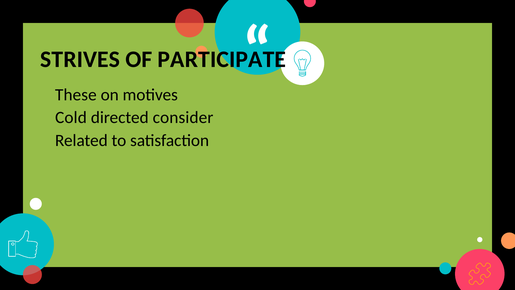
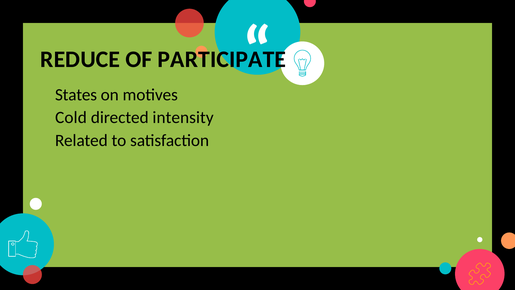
STRIVES: STRIVES -> REDUCE (80, 59)
These: These -> States (76, 95)
consider: consider -> intensity (183, 118)
